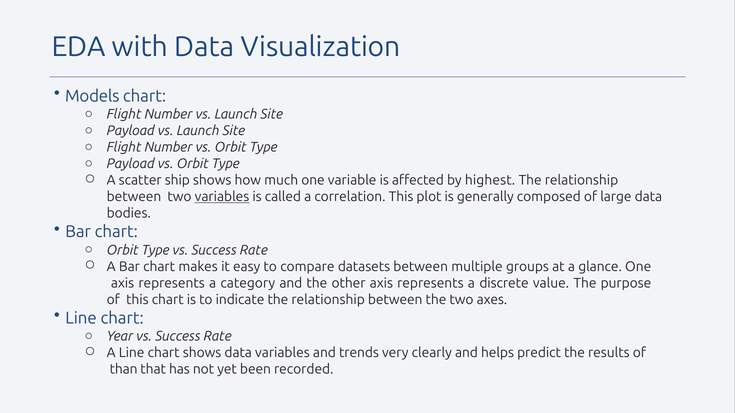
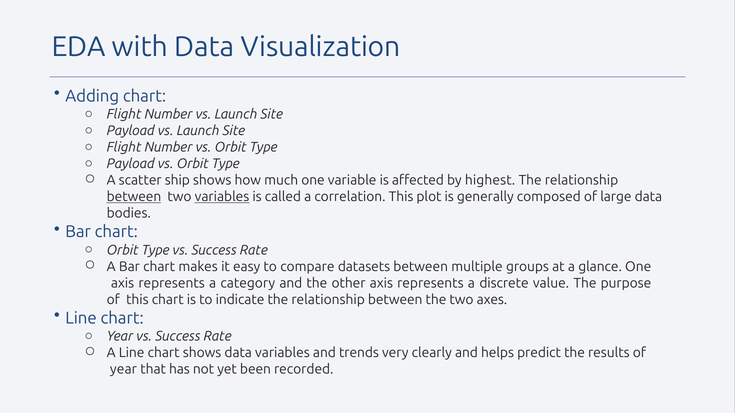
Models: Models -> Adding (92, 96)
between underline: none -> present (134, 197)
than: than -> year (123, 370)
